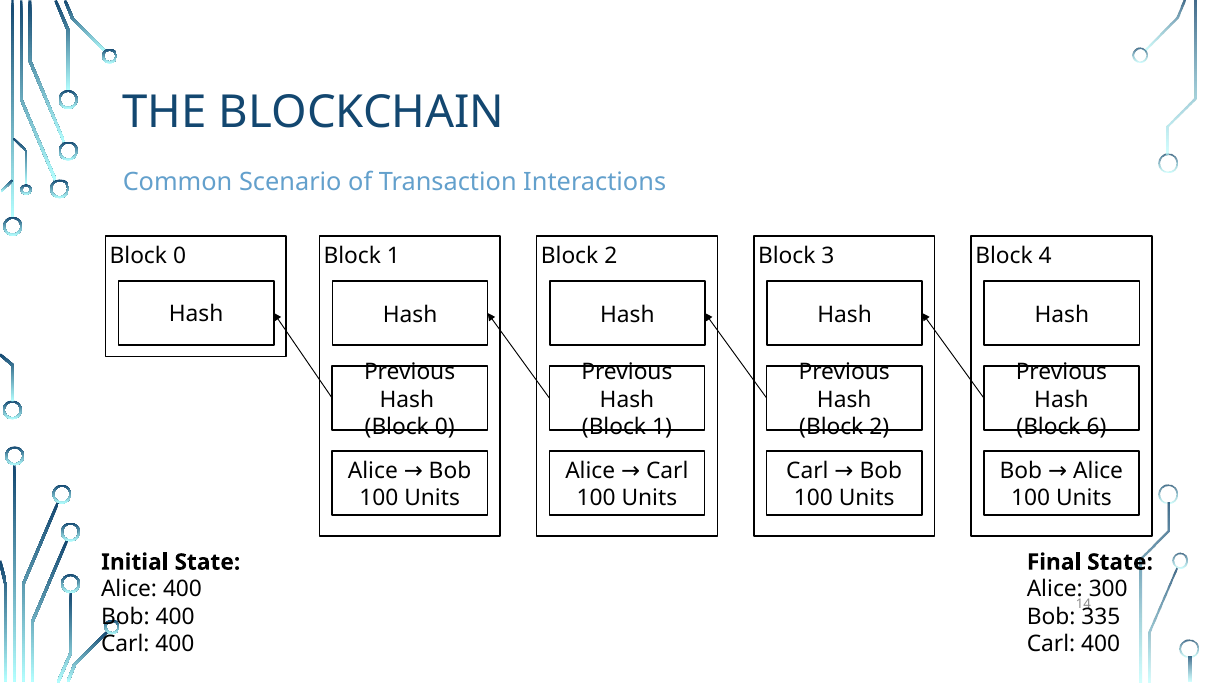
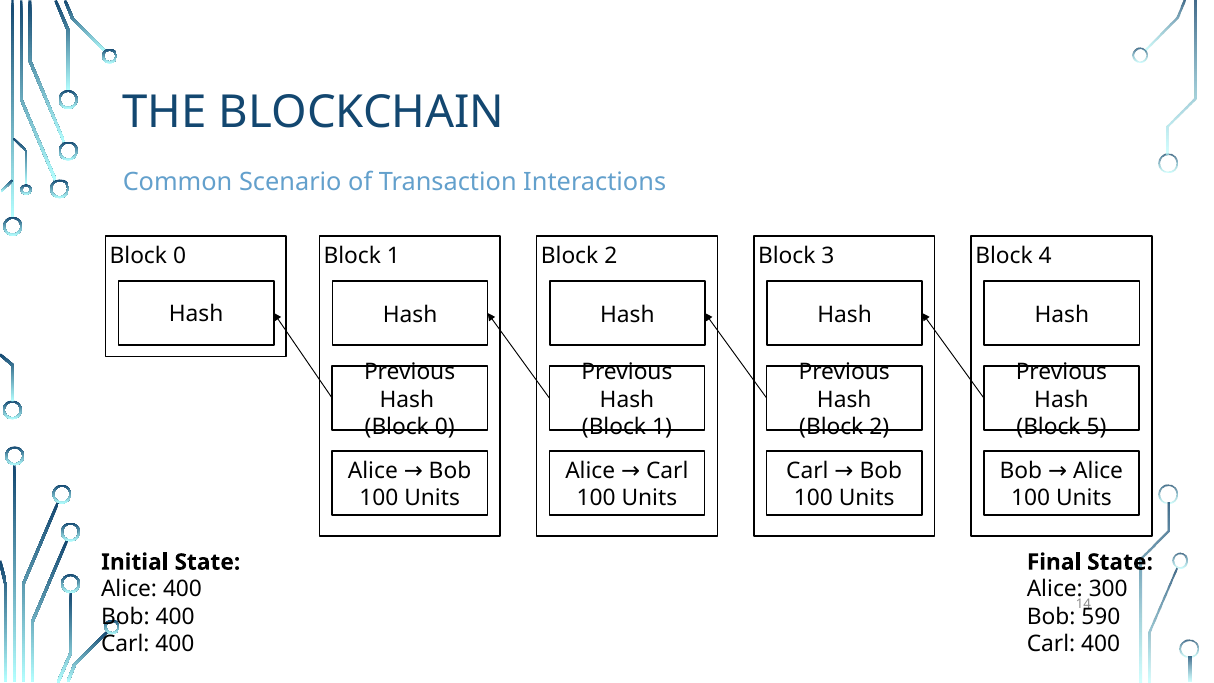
6: 6 -> 5 (1097, 427)
335: 335 -> 590 (1101, 617)
